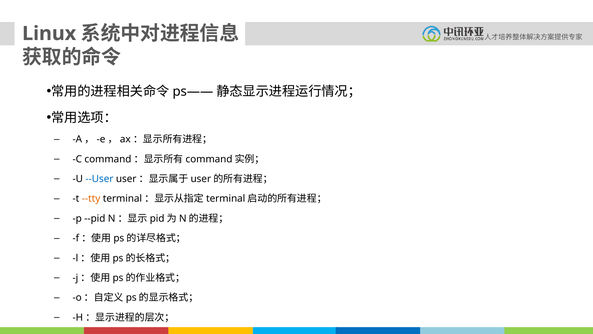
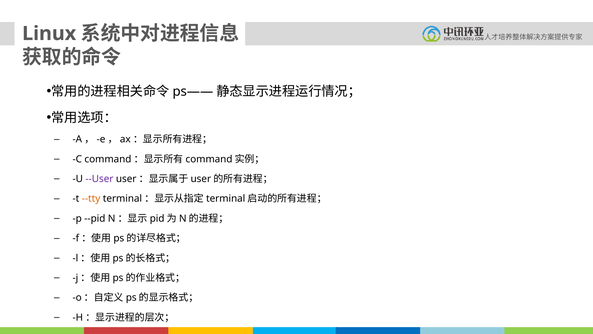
--User colour: blue -> purple (99, 179)
